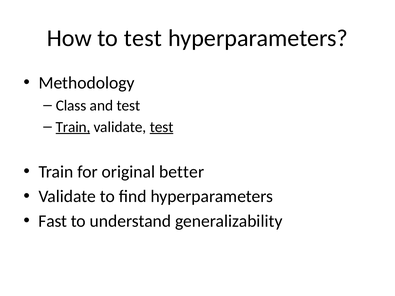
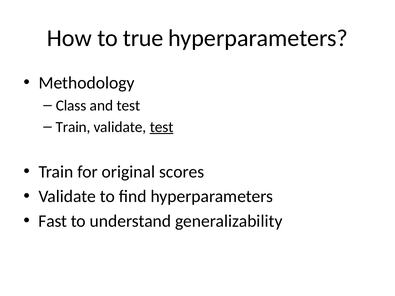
to test: test -> true (143, 38)
Train underline: present -> none (73, 127)
better: better -> scores (182, 172)
